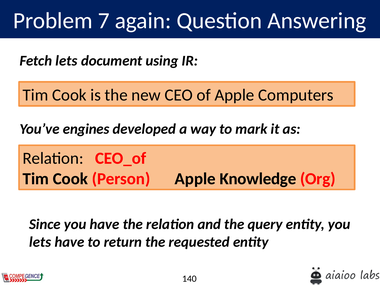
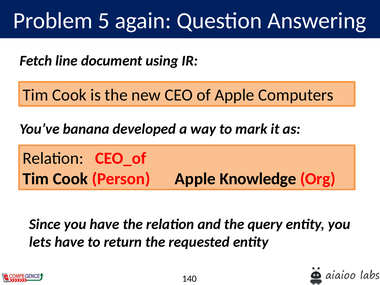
7: 7 -> 5 (104, 21)
Fetch lets: lets -> line (67, 61)
engines: engines -> banana (86, 129)
